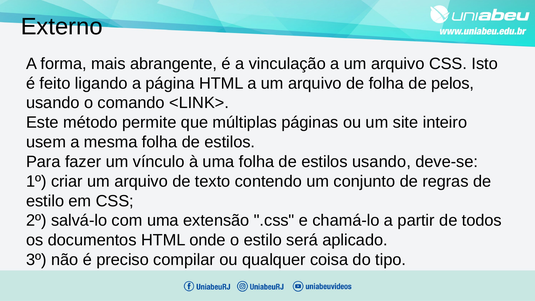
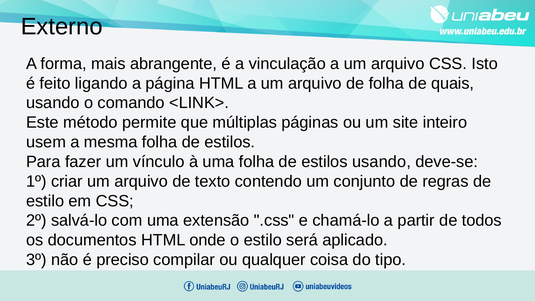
pelos: pelos -> quais (453, 83)
